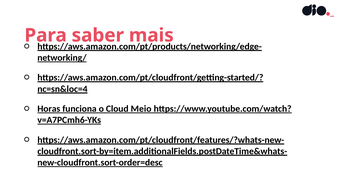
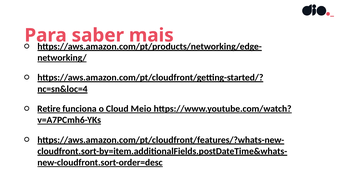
Horas: Horas -> Retire (49, 109)
